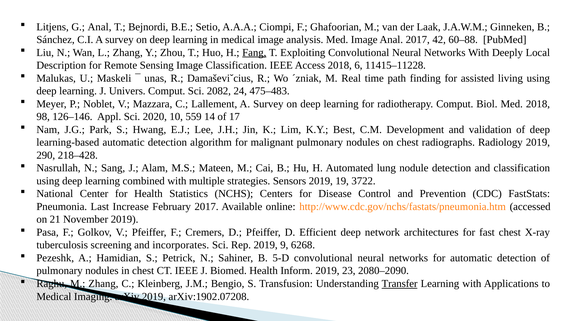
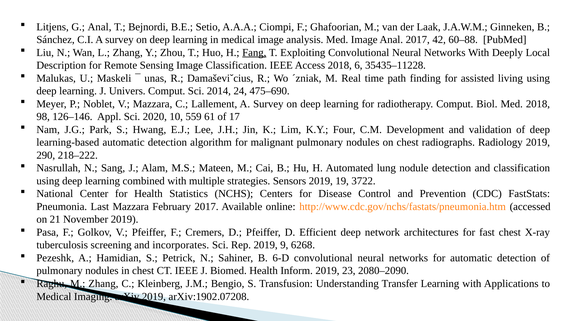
11415–11228: 11415–11228 -> 35435–11228 (395, 65)
2082: 2082 -> 2014 (219, 91)
475–483: 475–483 -> 475–690 (270, 91)
14: 14 -> 61 (210, 117)
Best: Best -> Four (344, 129)
218–428: 218–428 -> 218–222 (78, 155)
Last Increase: Increase -> Mazzara (131, 206)
5-D: 5-D -> 6-D (281, 258)
Transfer underline: present -> none (400, 283)
